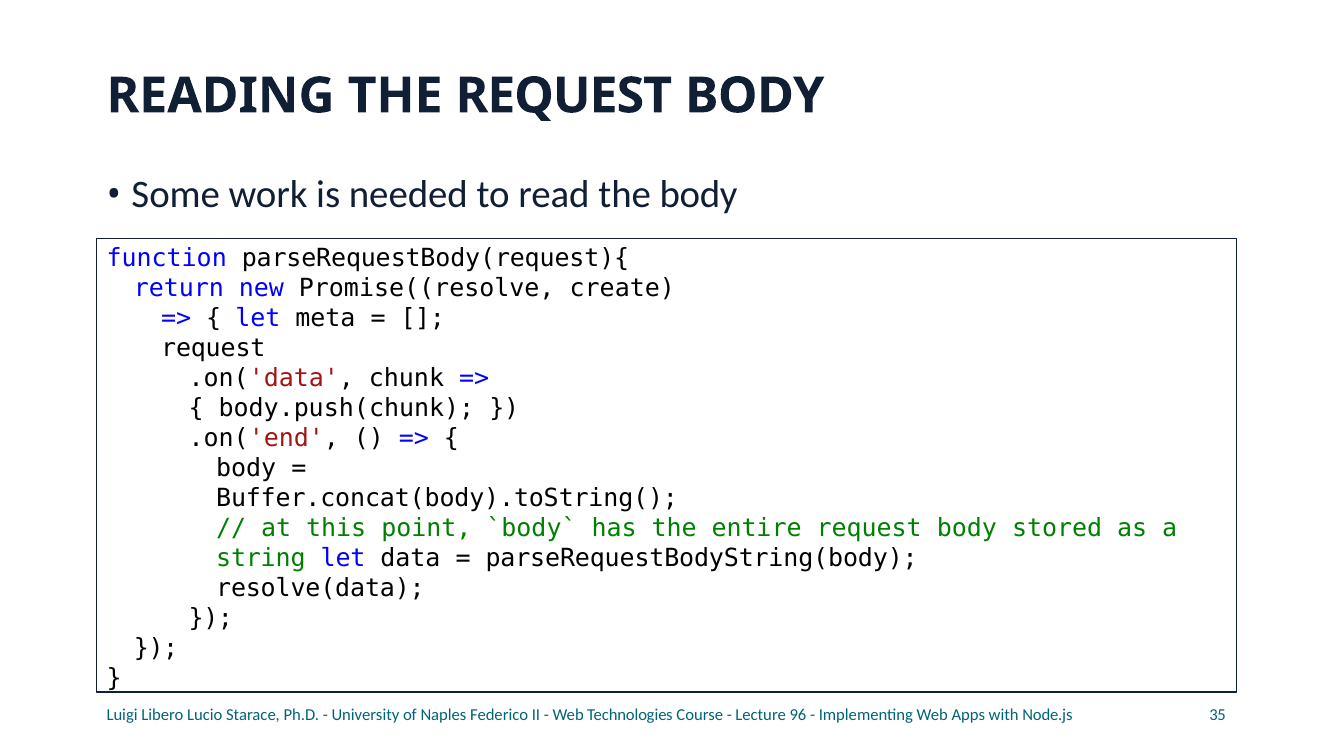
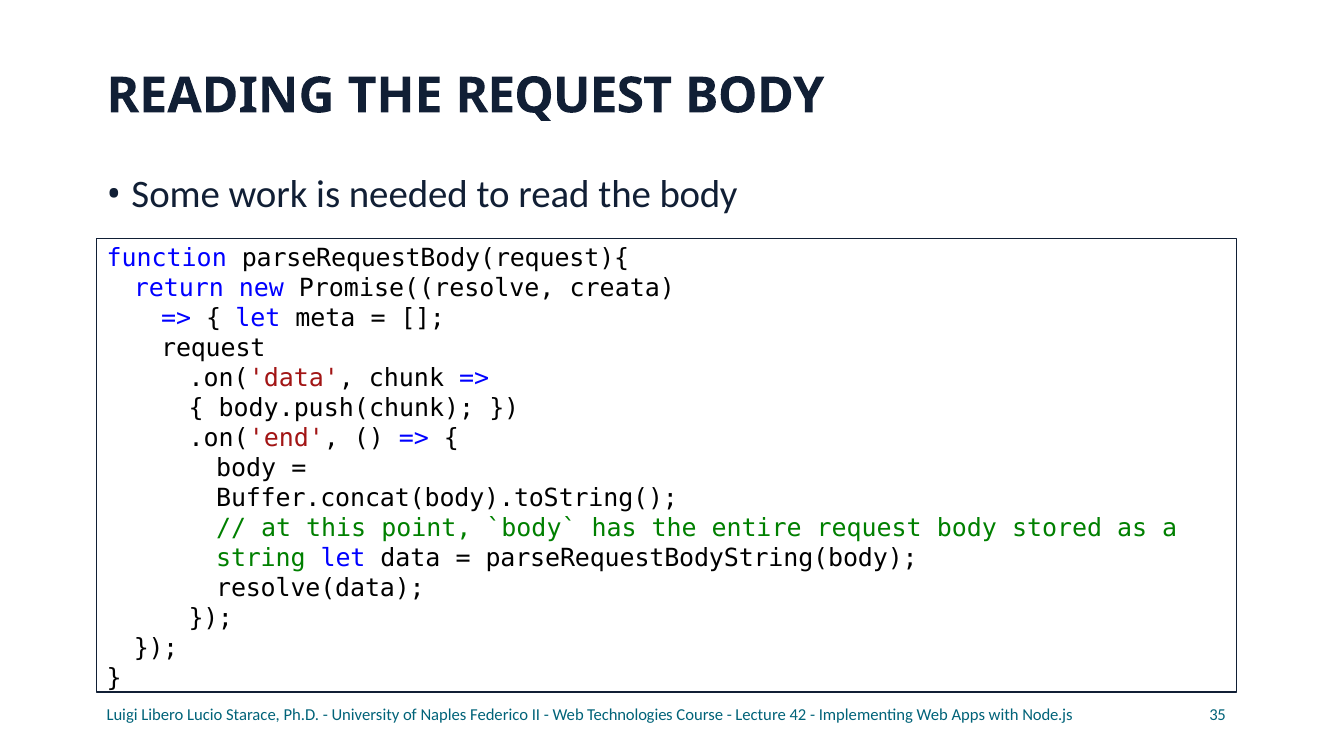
create: create -> creata (622, 288)
96: 96 -> 42 (798, 715)
